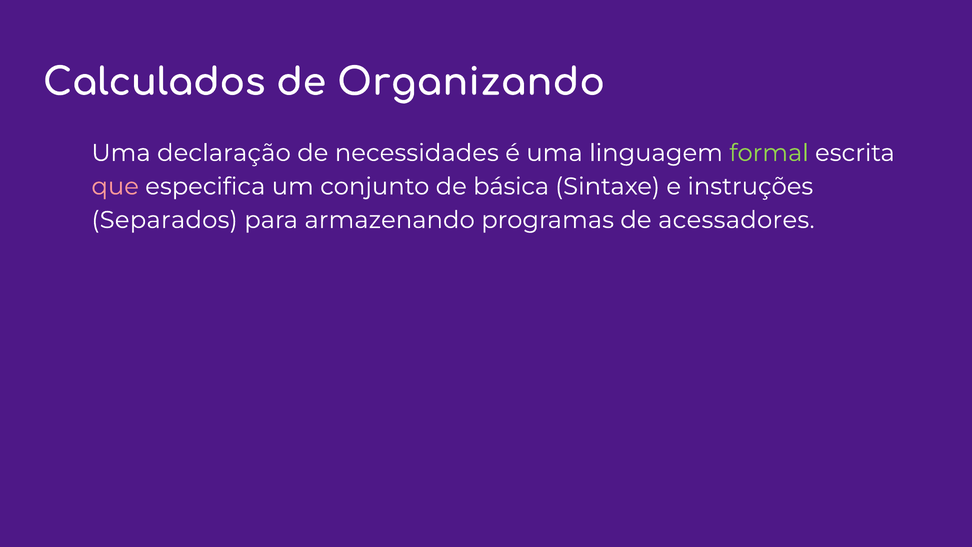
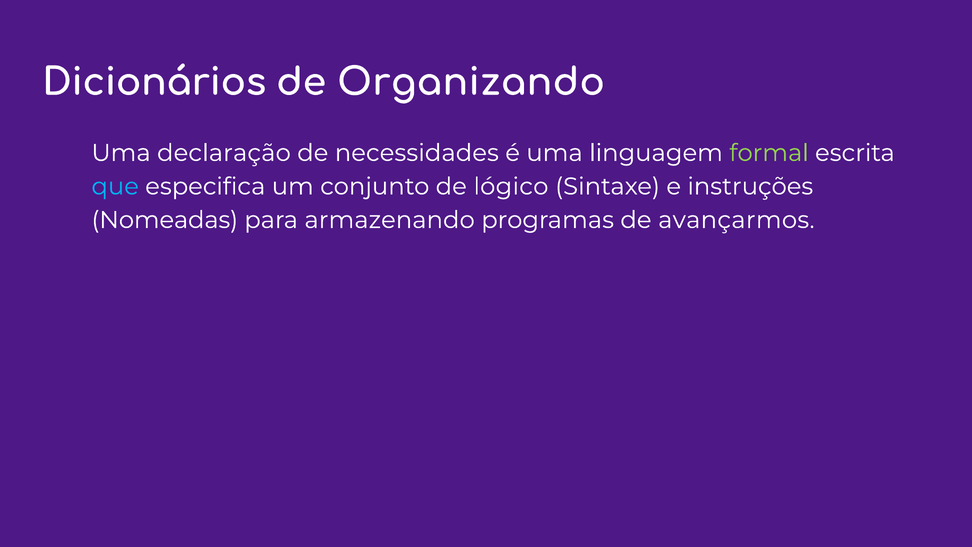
Calculados: Calculados -> Dicionários (154, 82)
que colour: pink -> light blue (115, 186)
básica: básica -> lógico (511, 186)
Separados: Separados -> Nomeadas (165, 220)
acessadores: acessadores -> avançarmos (736, 220)
